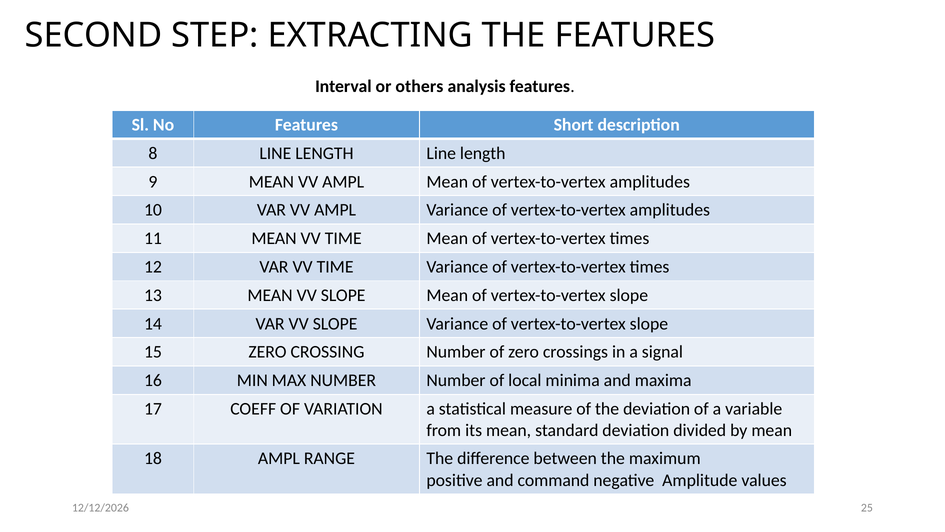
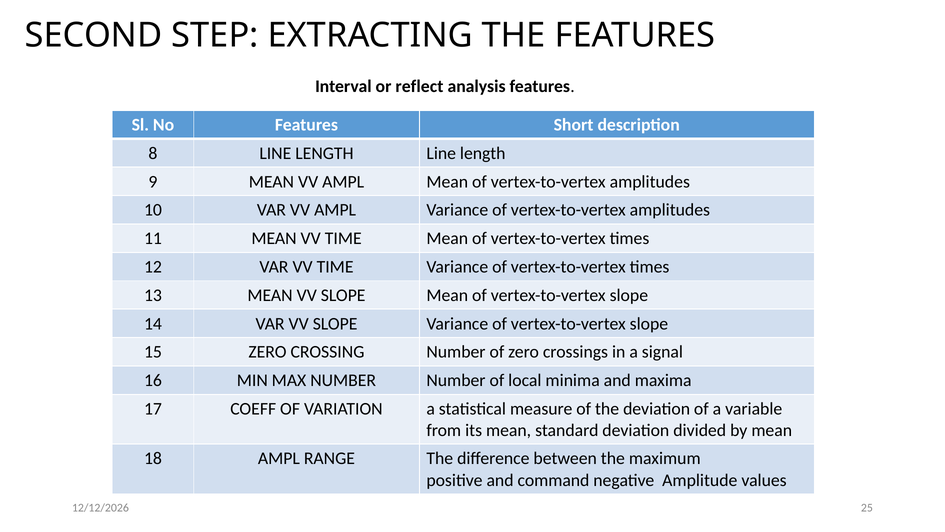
others: others -> reflect (419, 86)
